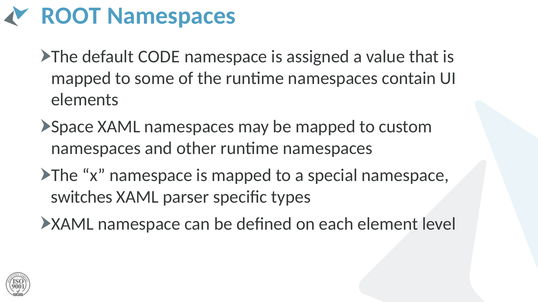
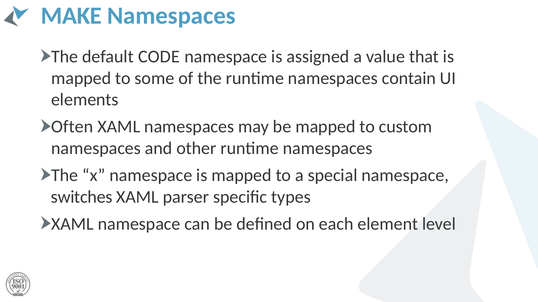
ROOT: ROOT -> MAKE (71, 16)
Space: Space -> Often (72, 127)
